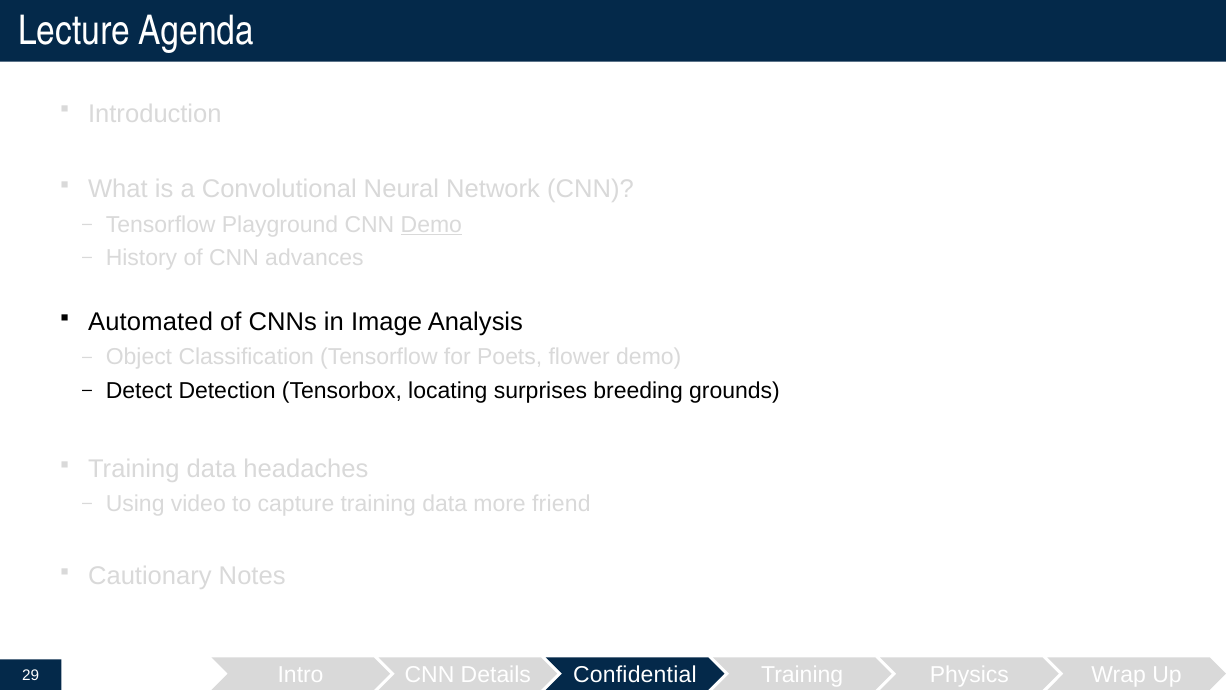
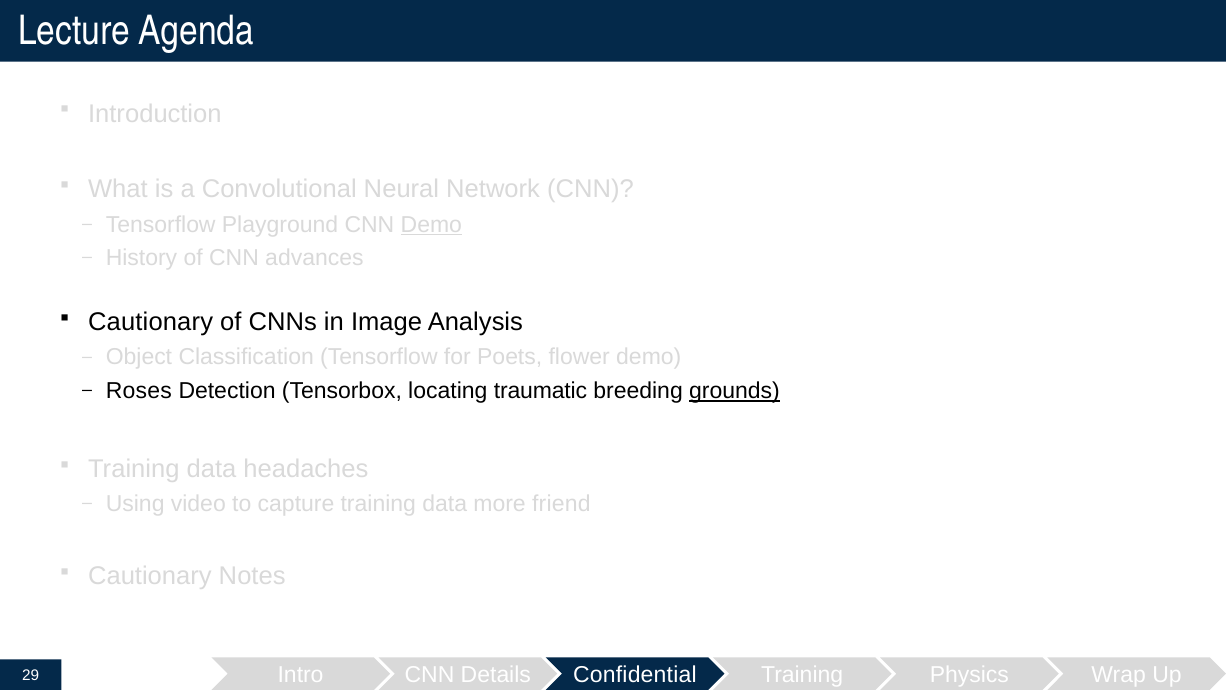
Automated: Automated -> Cautionary (151, 322)
Detect: Detect -> Roses (139, 391)
surprises: surprises -> traumatic (540, 391)
grounds underline: none -> present (735, 391)
